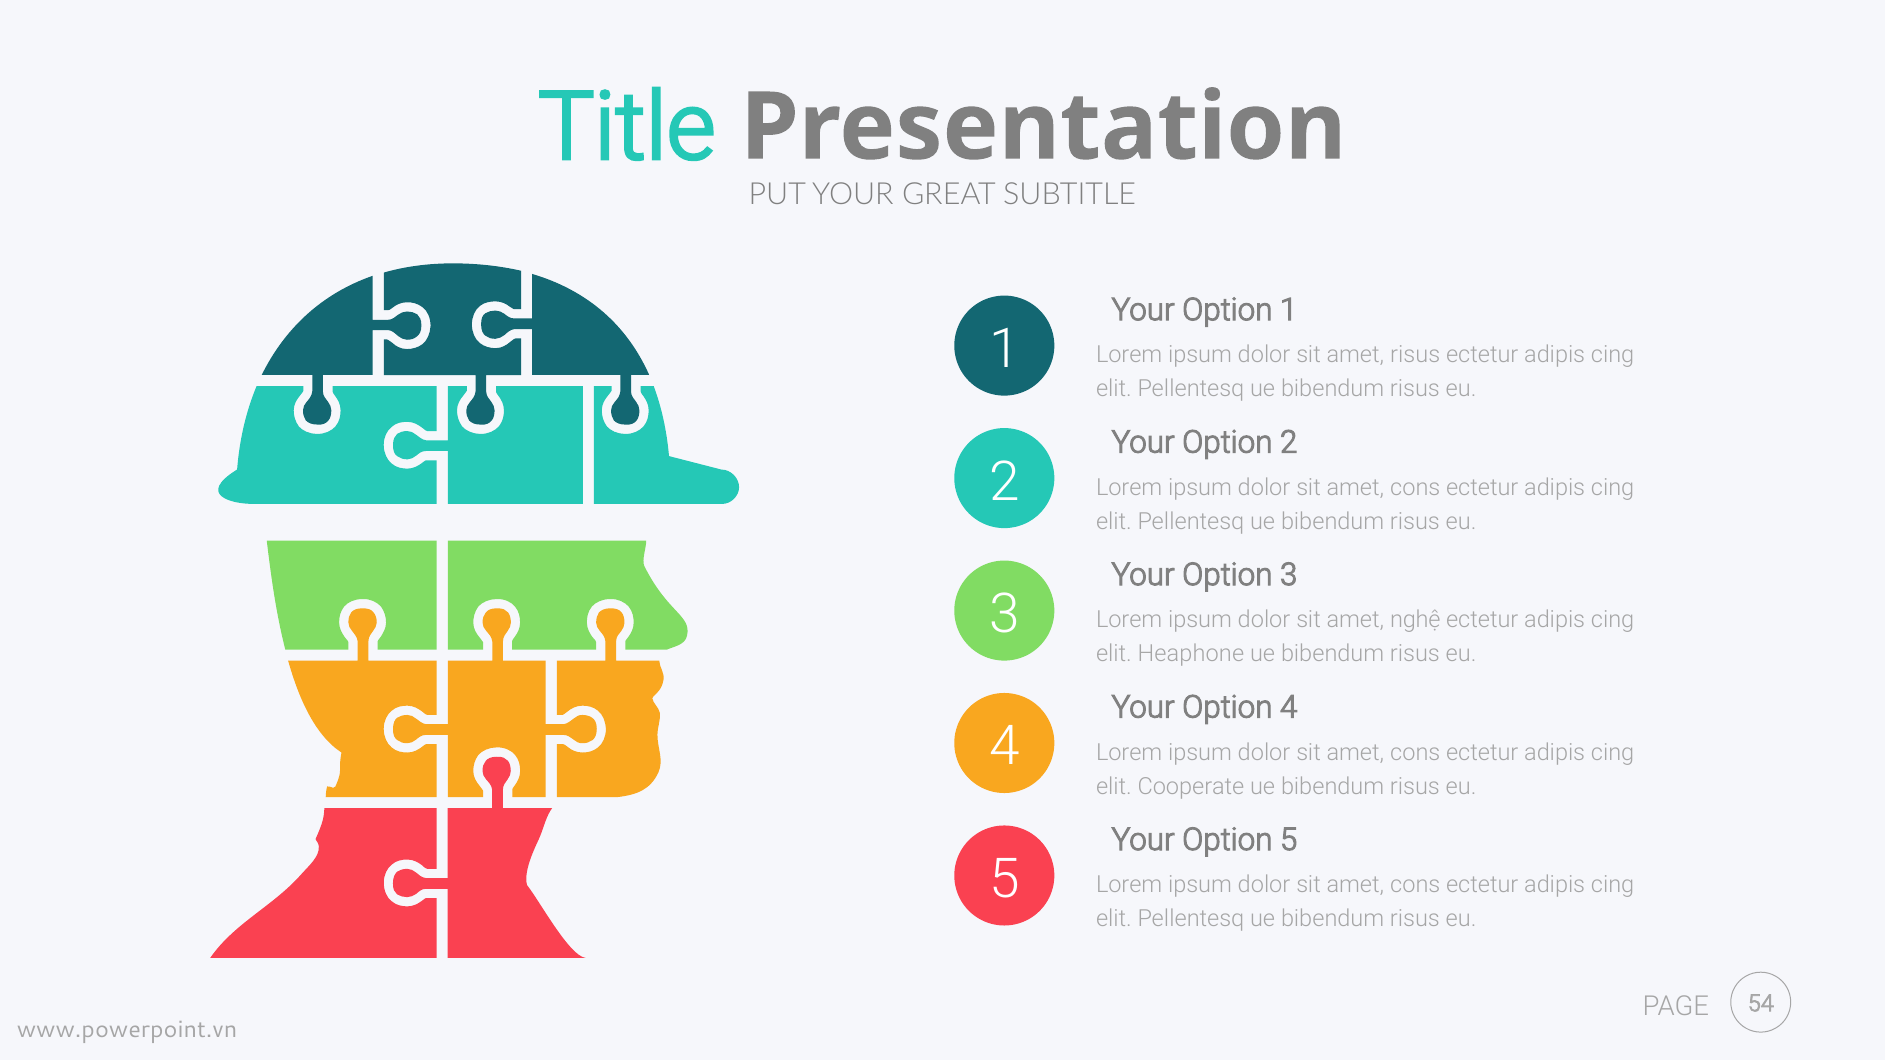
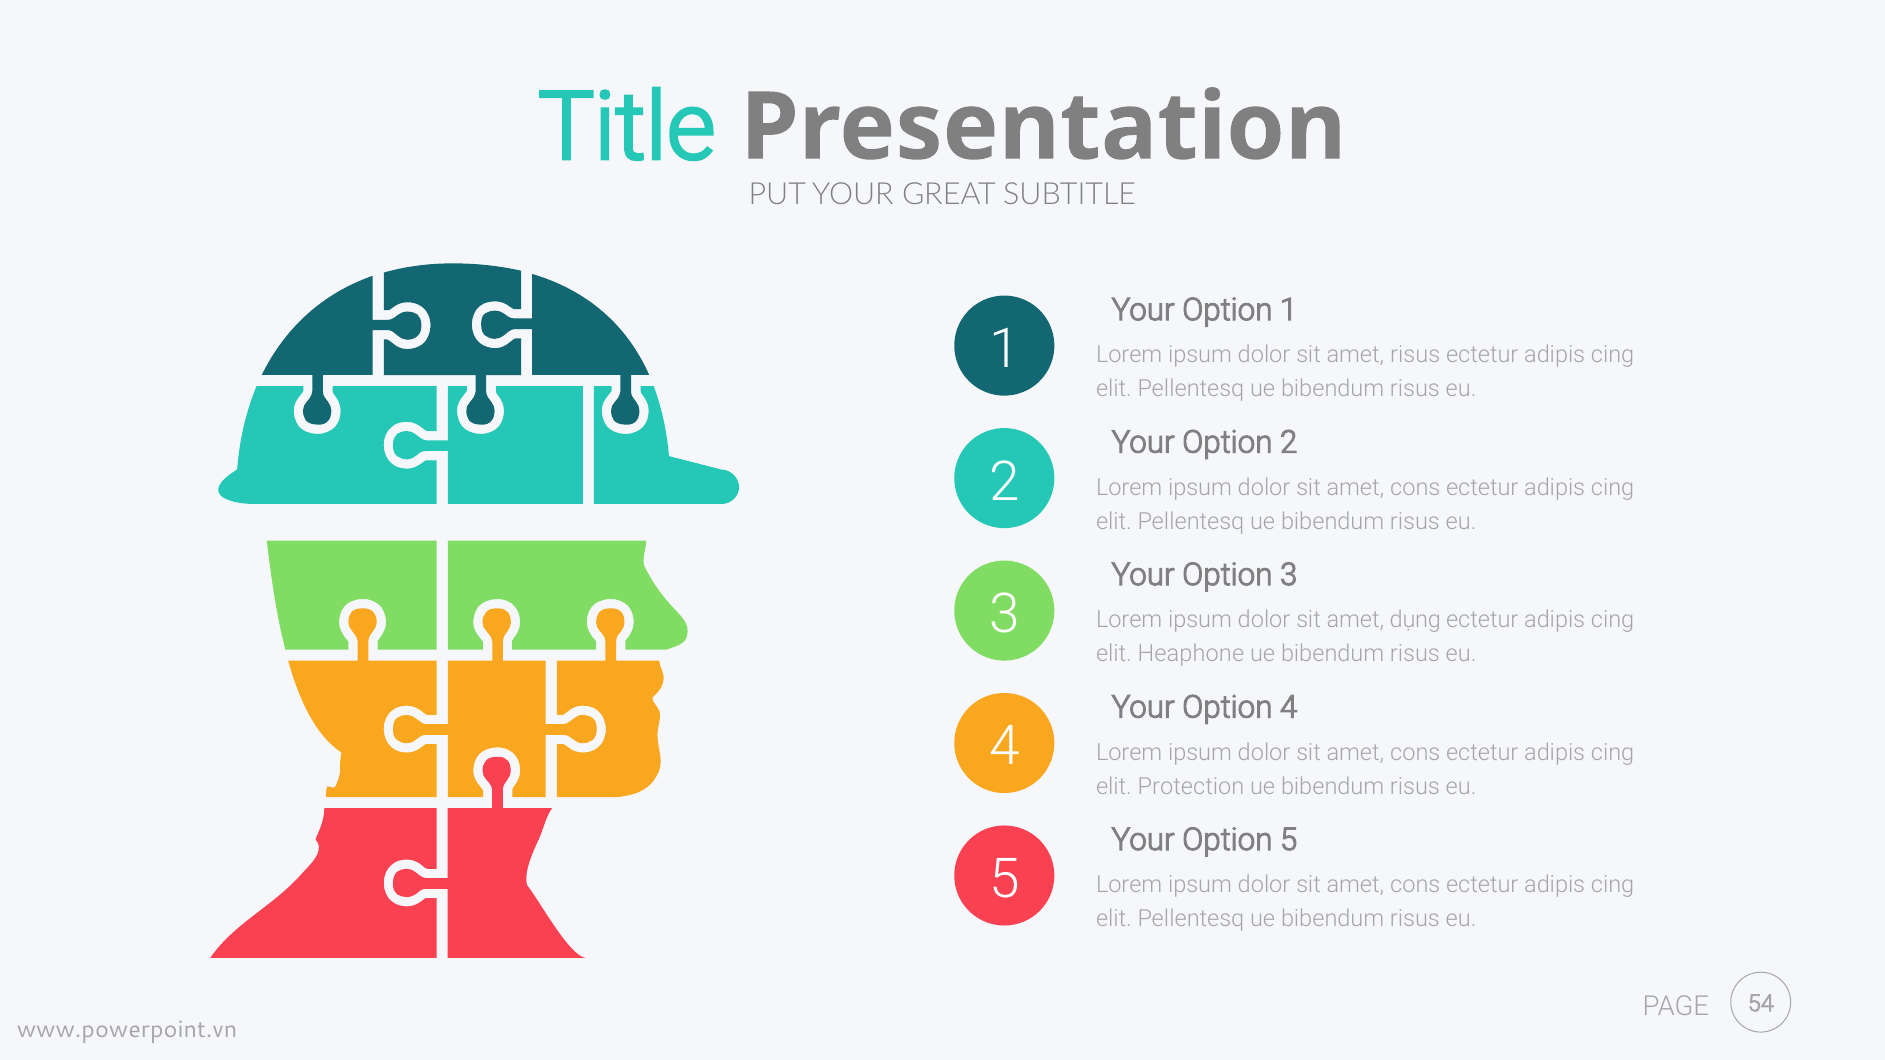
nghệ: nghệ -> dụng (1415, 620)
Cooperate: Cooperate -> Protection (1191, 787)
